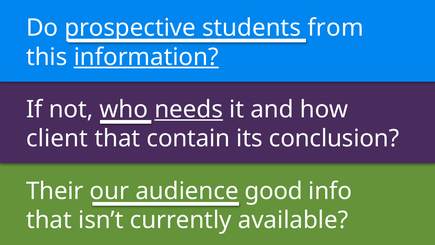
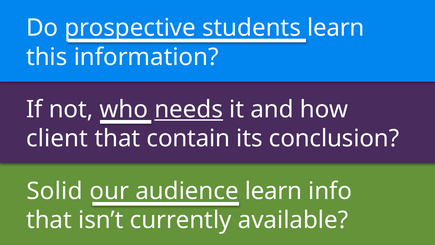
from: from -> learn (336, 28)
information underline: present -> none (146, 57)
Their: Their -> Solid (55, 191)
good: good -> learn (274, 191)
